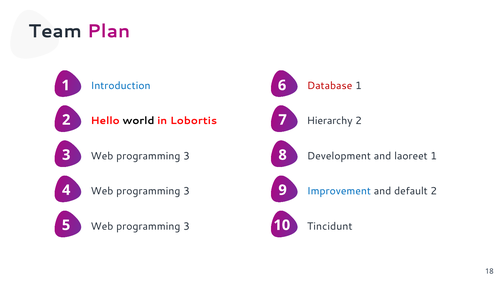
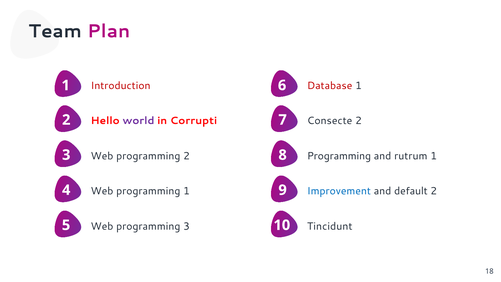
Introduction colour: blue -> red (121, 86)
world colour: black -> purple (138, 121)
Lobortis: Lobortis -> Corrupti (194, 121)
Hierarchy: Hierarchy -> Consecte (330, 121)
3: 3 -> 2 (187, 156)
Development: Development -> Programming (339, 156)
laoreet: laoreet -> rutrum (411, 156)
3: 3 -> 1 (187, 191)
